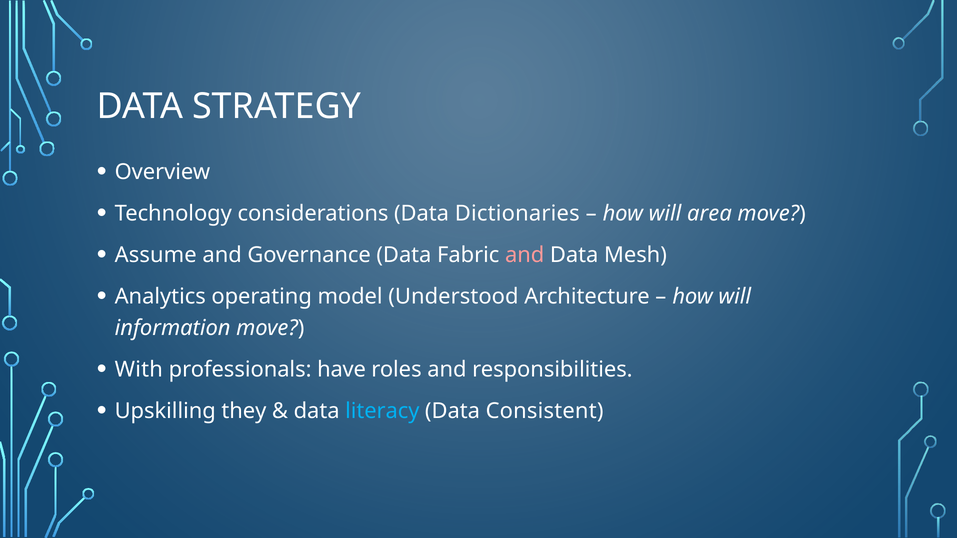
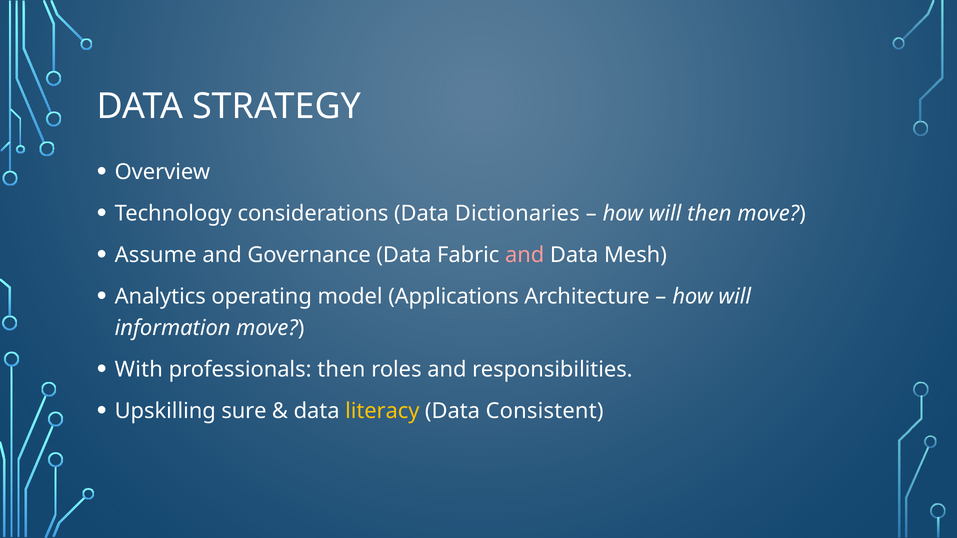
will area: area -> then (709, 214)
Understood: Understood -> Applications (454, 297)
professionals have: have -> then (341, 370)
they: they -> sure (244, 411)
literacy colour: light blue -> yellow (382, 411)
